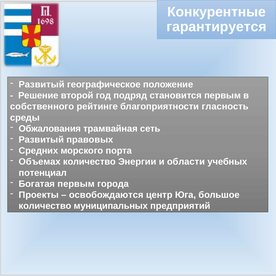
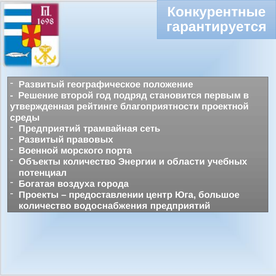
собственного: собственного -> утвержденная (42, 107)
гласность: гласность -> проектной (225, 107)
Обжалования: Обжалования -> Предприятий (50, 129)
Средних: Средних -> Военной (38, 151)
Объемах: Объемах -> Объекты (40, 162)
Богатая первым: первым -> воздуха (76, 184)
освобождаются: освобождаются -> предоставлении (106, 195)
муниципальных: муниципальных -> водоснабжения (111, 206)
